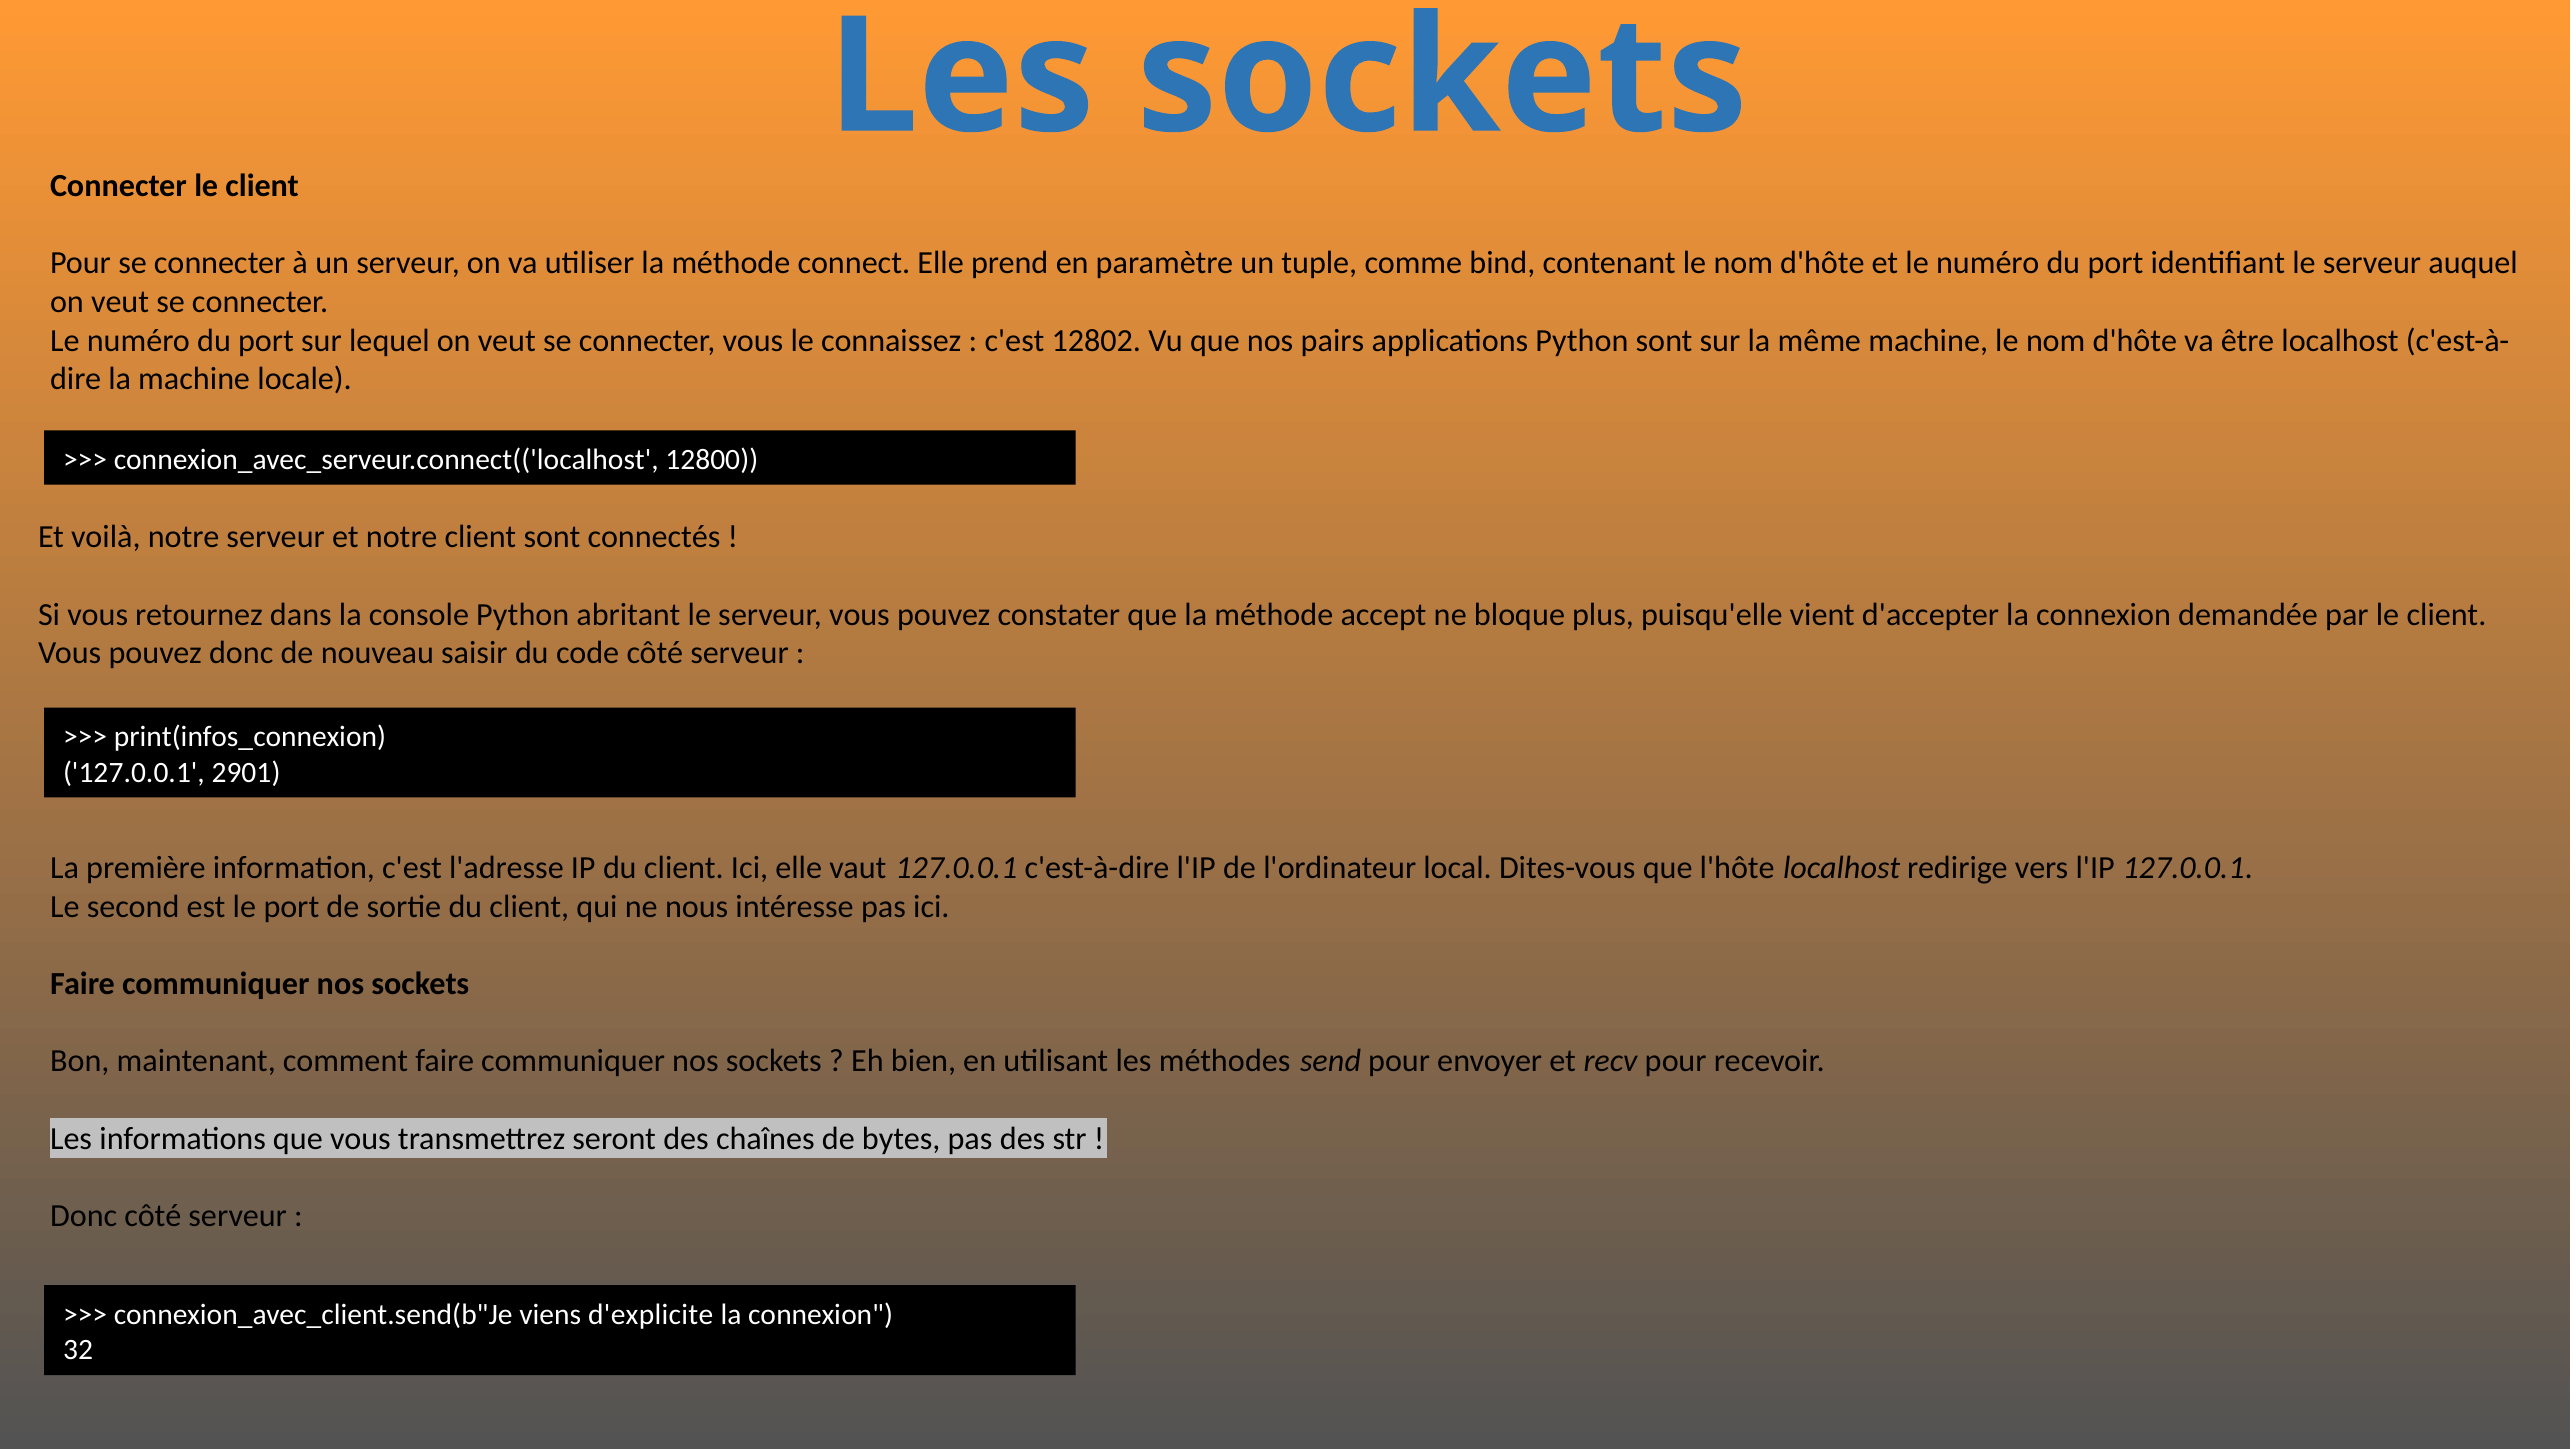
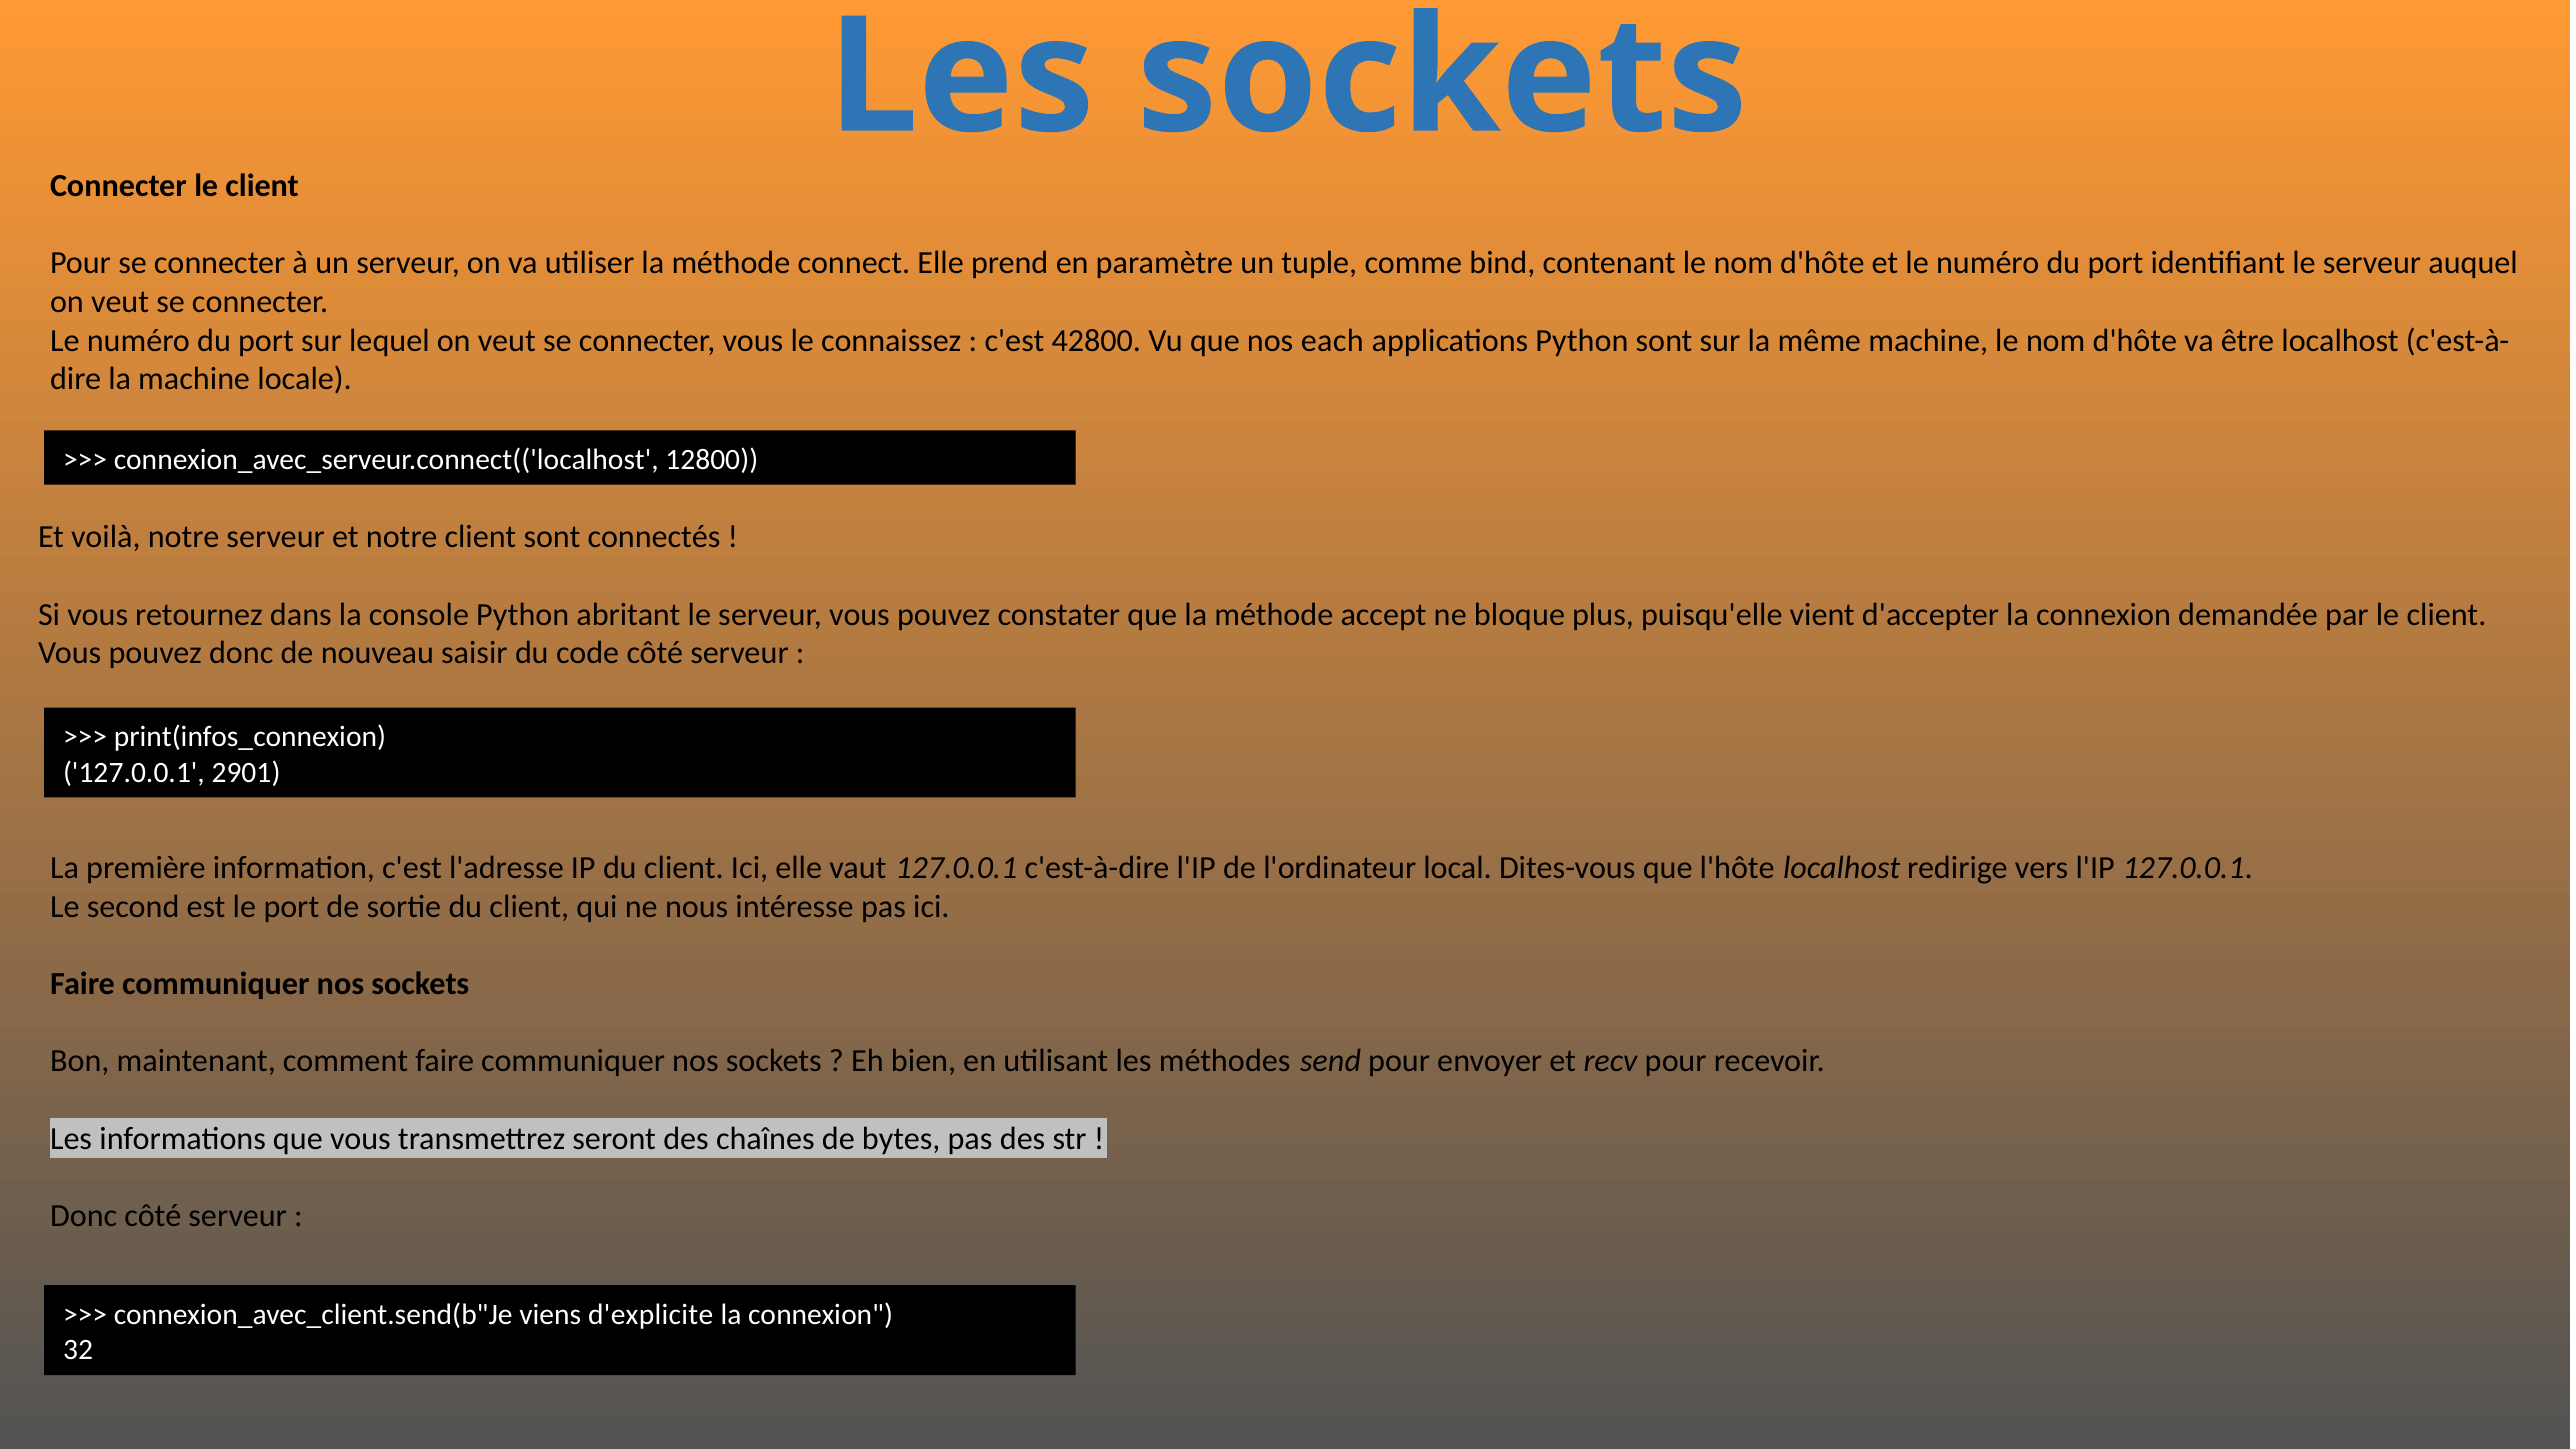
12802: 12802 -> 42800 (1096, 341)
pairs: pairs -> each (1332, 341)
